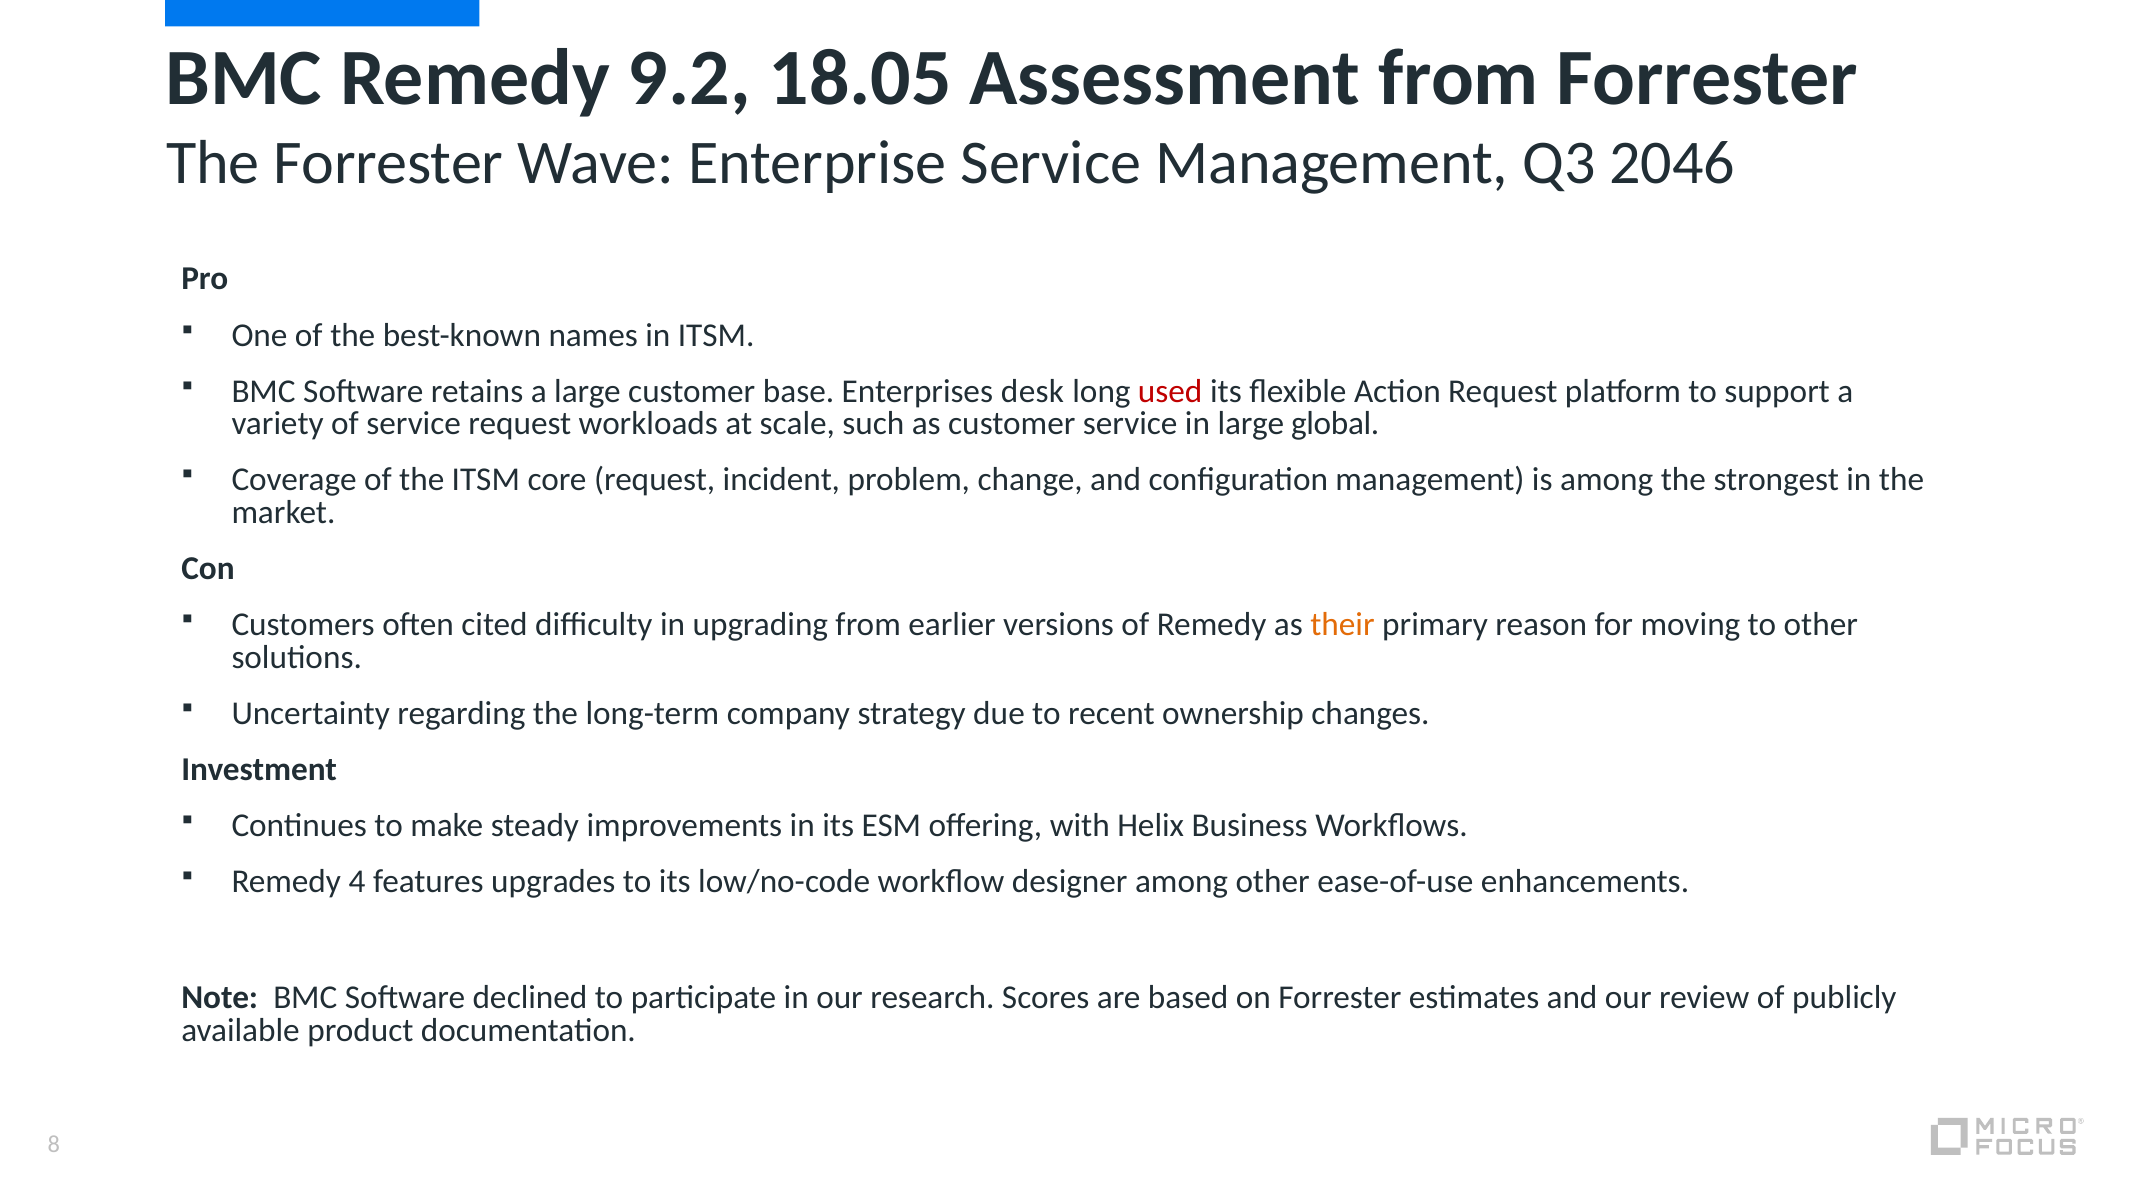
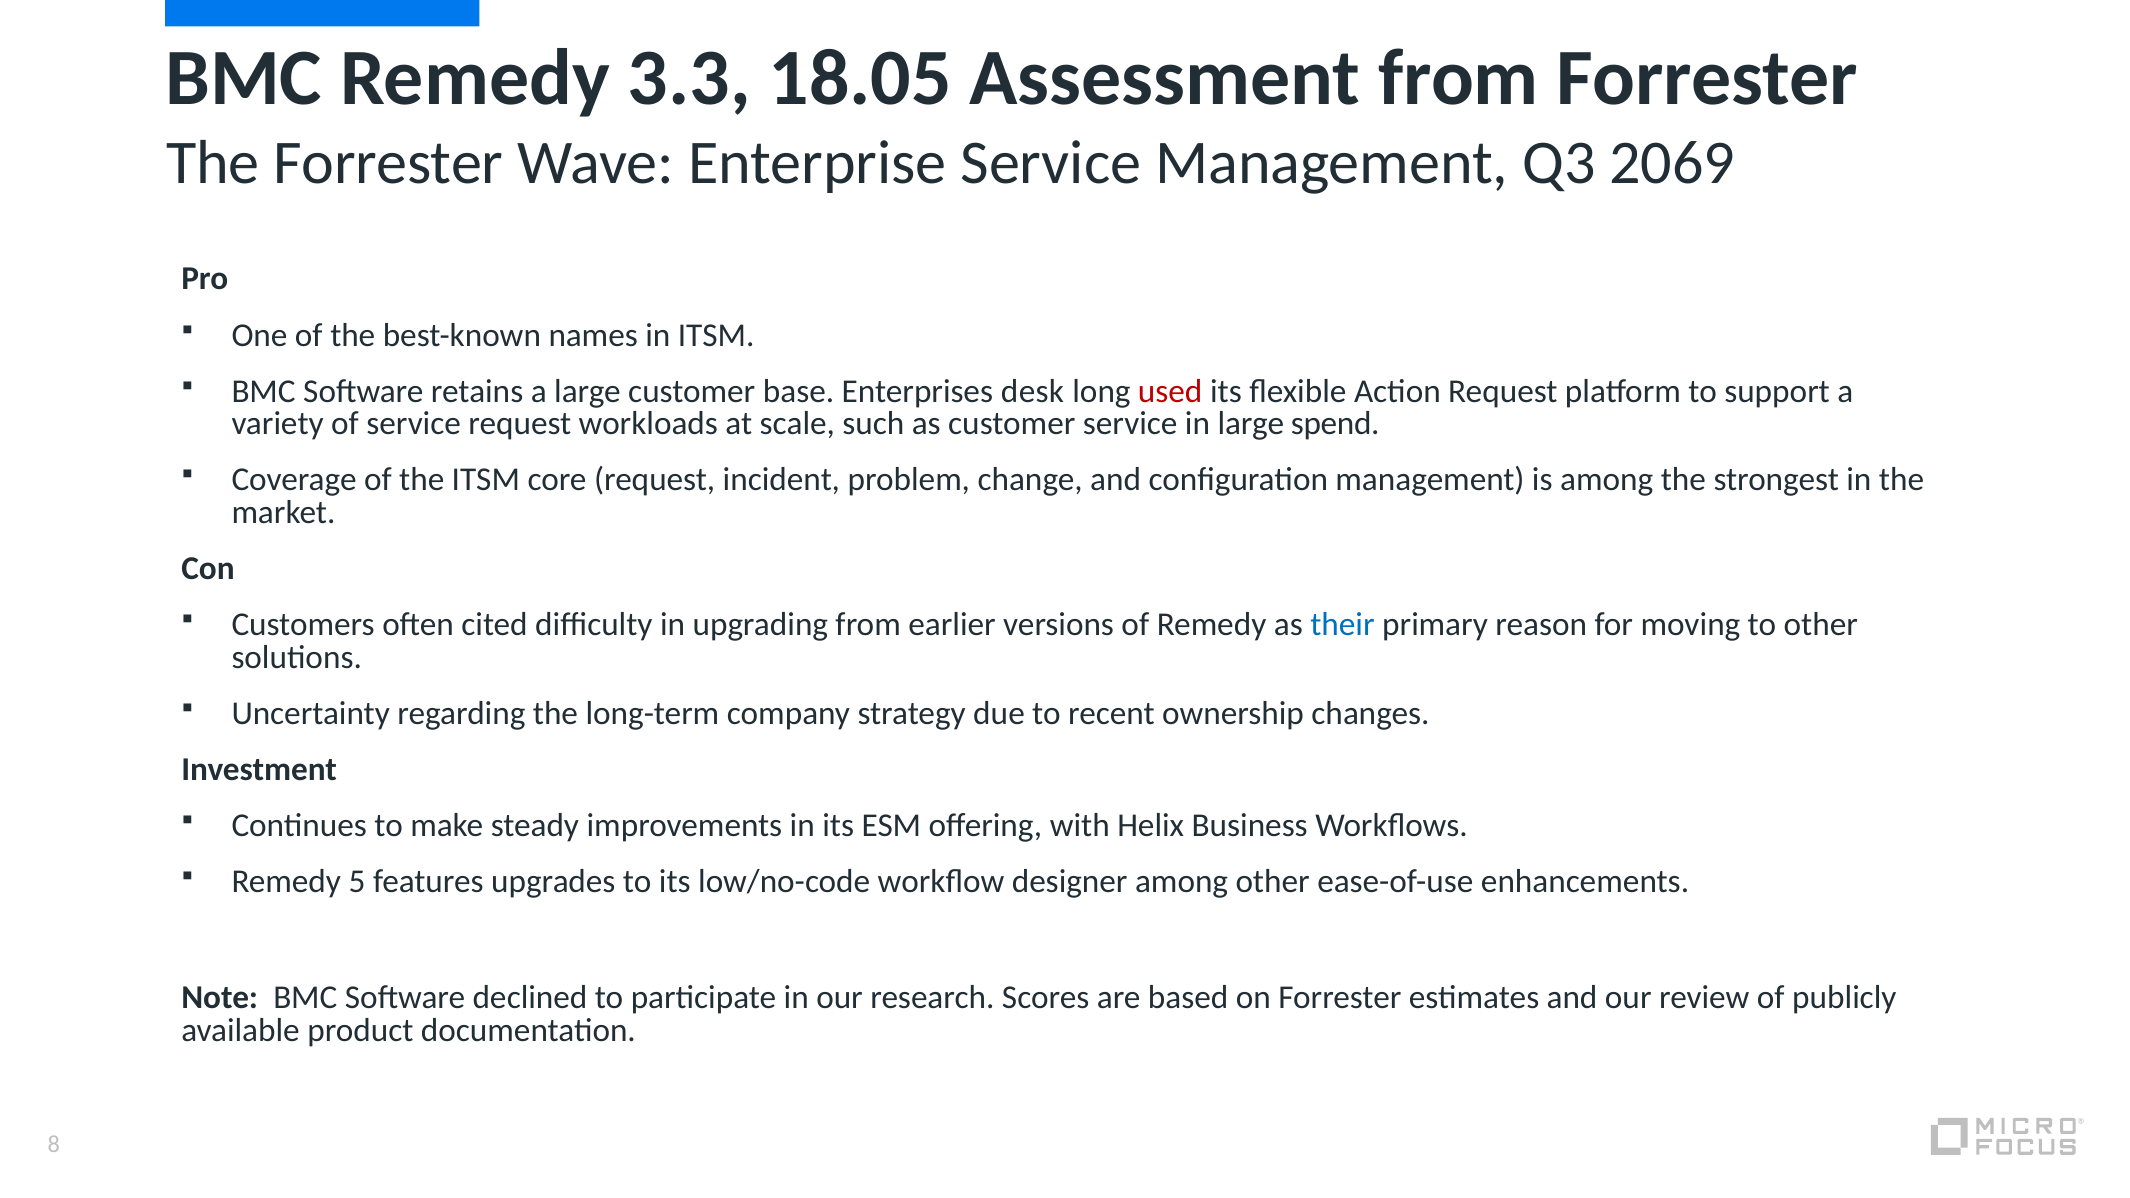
9.2: 9.2 -> 3.3 (689, 78)
2046: 2046 -> 2069 (1672, 163)
global: global -> spend (1335, 424)
their colour: orange -> blue (1342, 625)
4: 4 -> 5 (357, 882)
